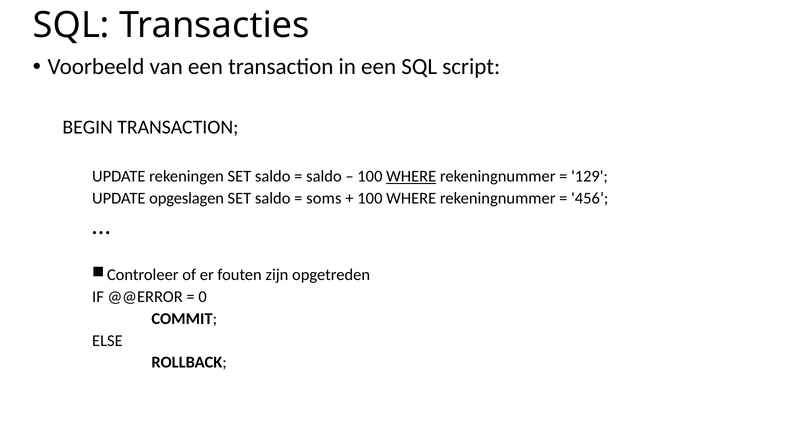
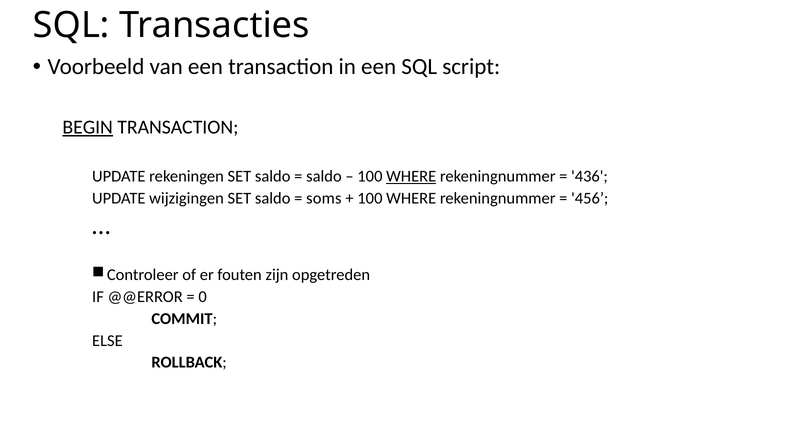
BEGIN underline: none -> present (88, 127)
129: 129 -> 436 (590, 176)
opgeslagen: opgeslagen -> wijzigingen (186, 198)
